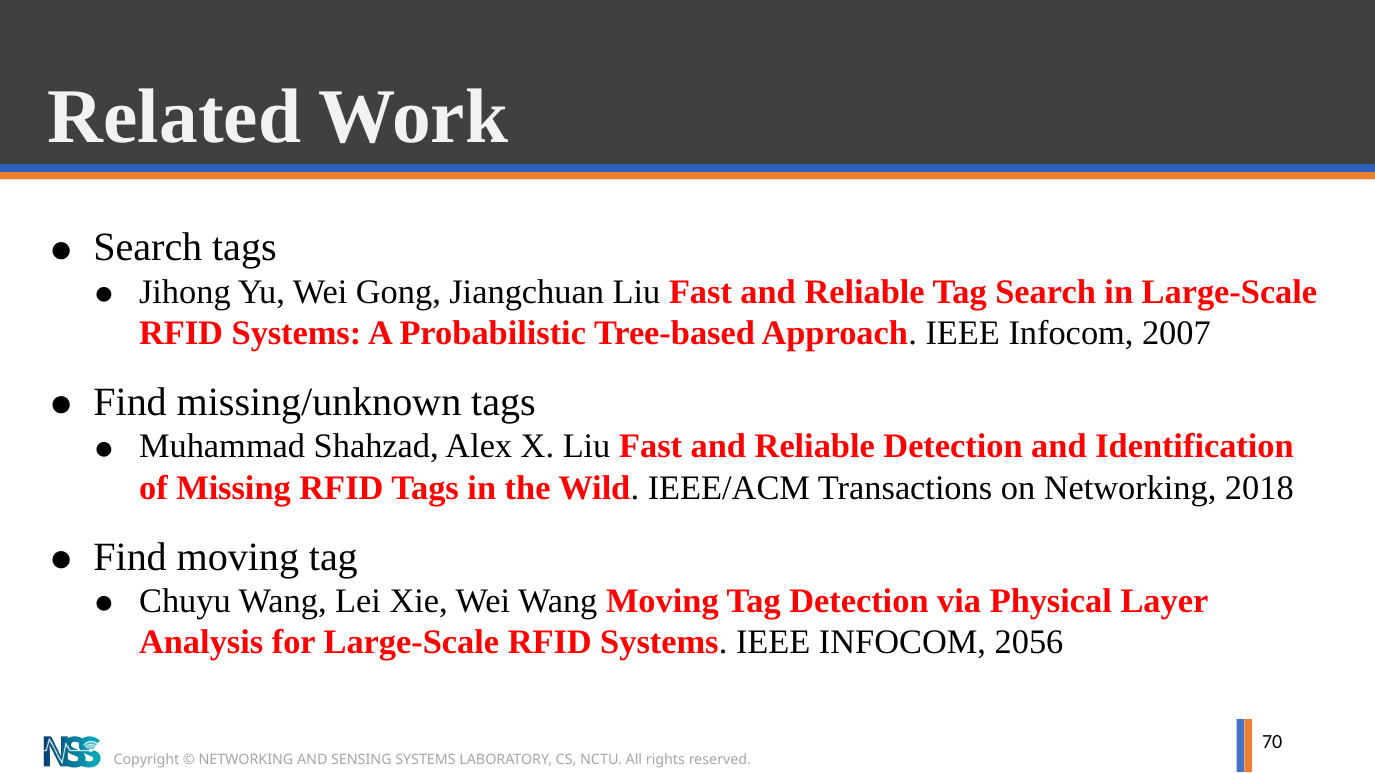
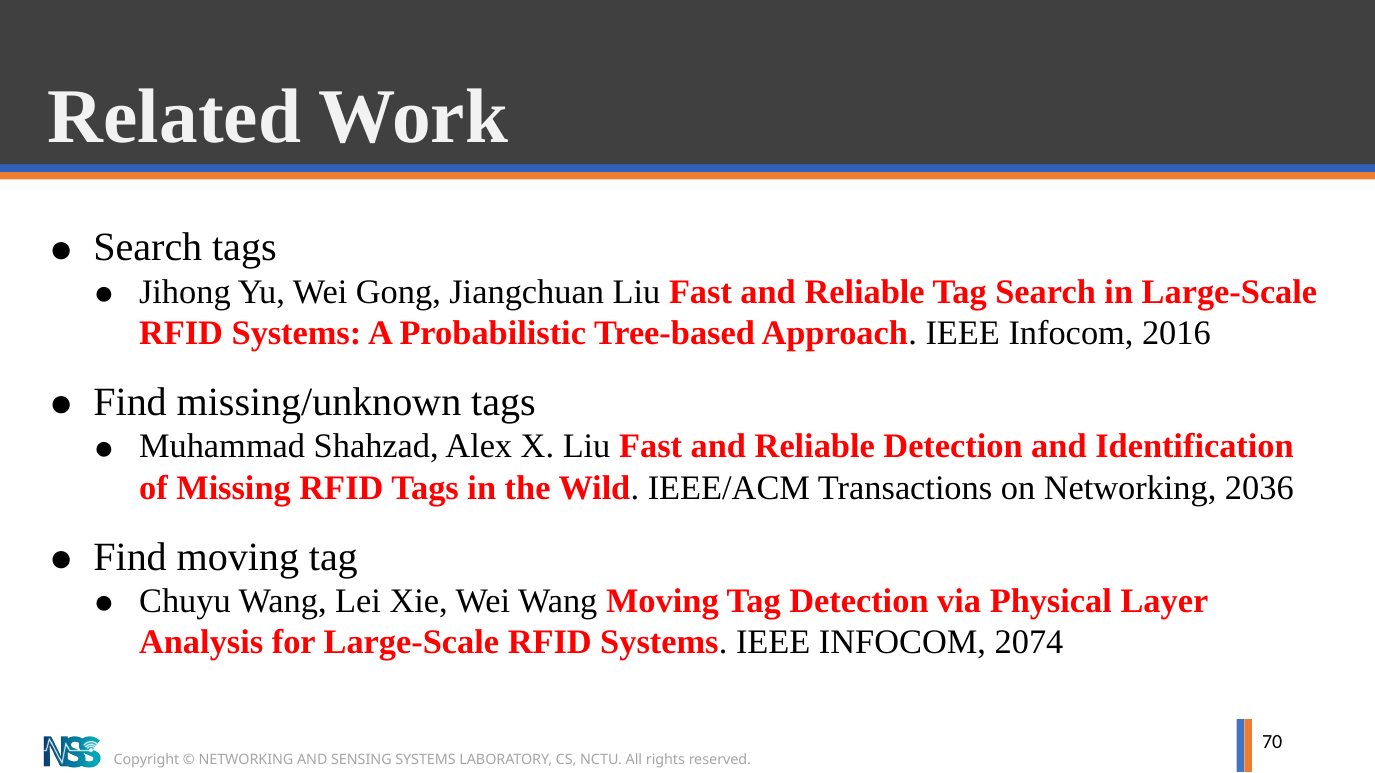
2007: 2007 -> 2016 (1176, 333)
2018: 2018 -> 2036 (1259, 488)
2056: 2056 -> 2074 (1029, 643)
